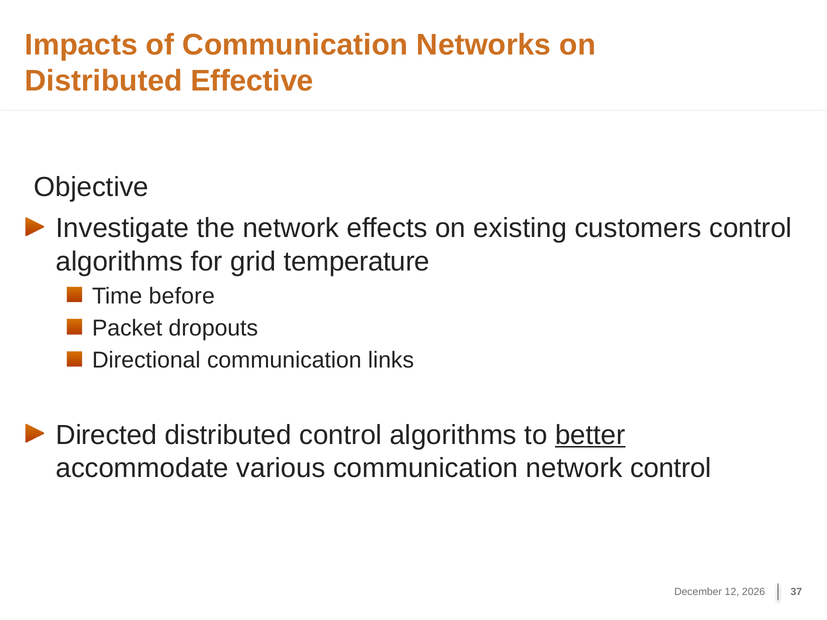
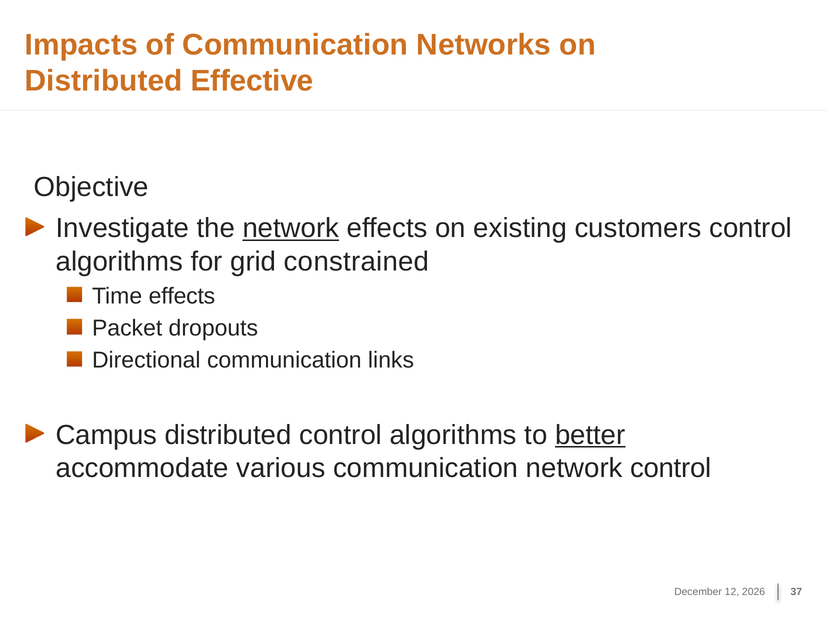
network underline: none -> present (291, 228)
temperature: temperature -> constrained (357, 262)
Time before: before -> effects (182, 296)
Directed: Directed -> Campus (106, 435)
